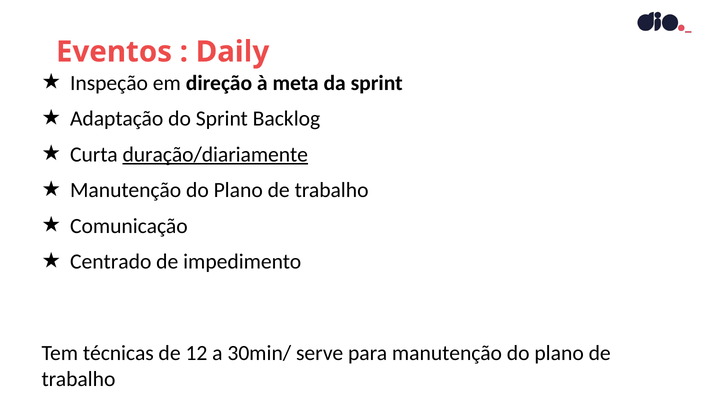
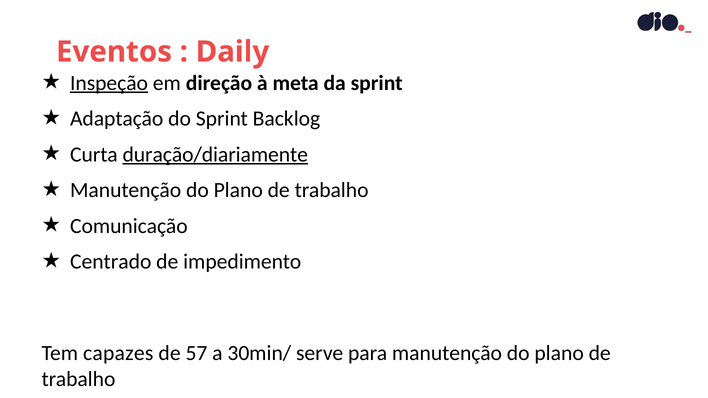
Inspeção underline: none -> present (109, 83)
técnicas: técnicas -> capazes (118, 353)
12: 12 -> 57 (196, 353)
